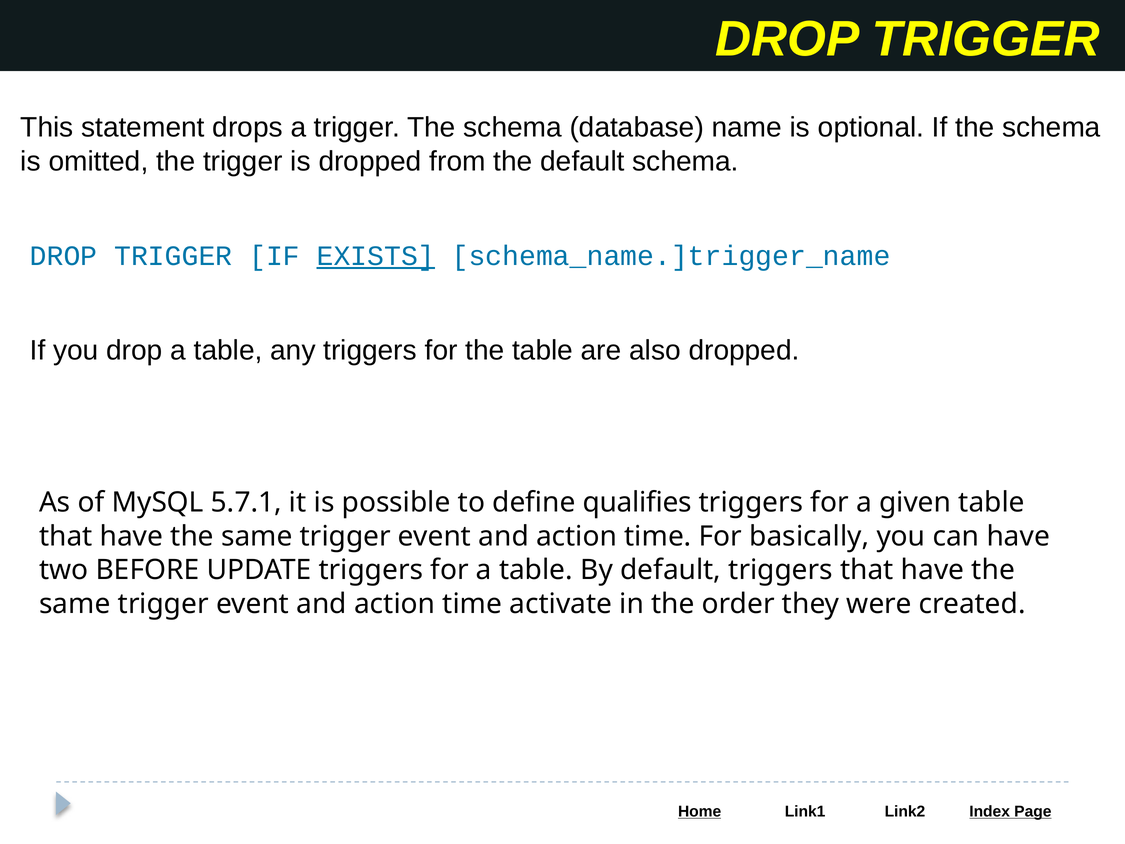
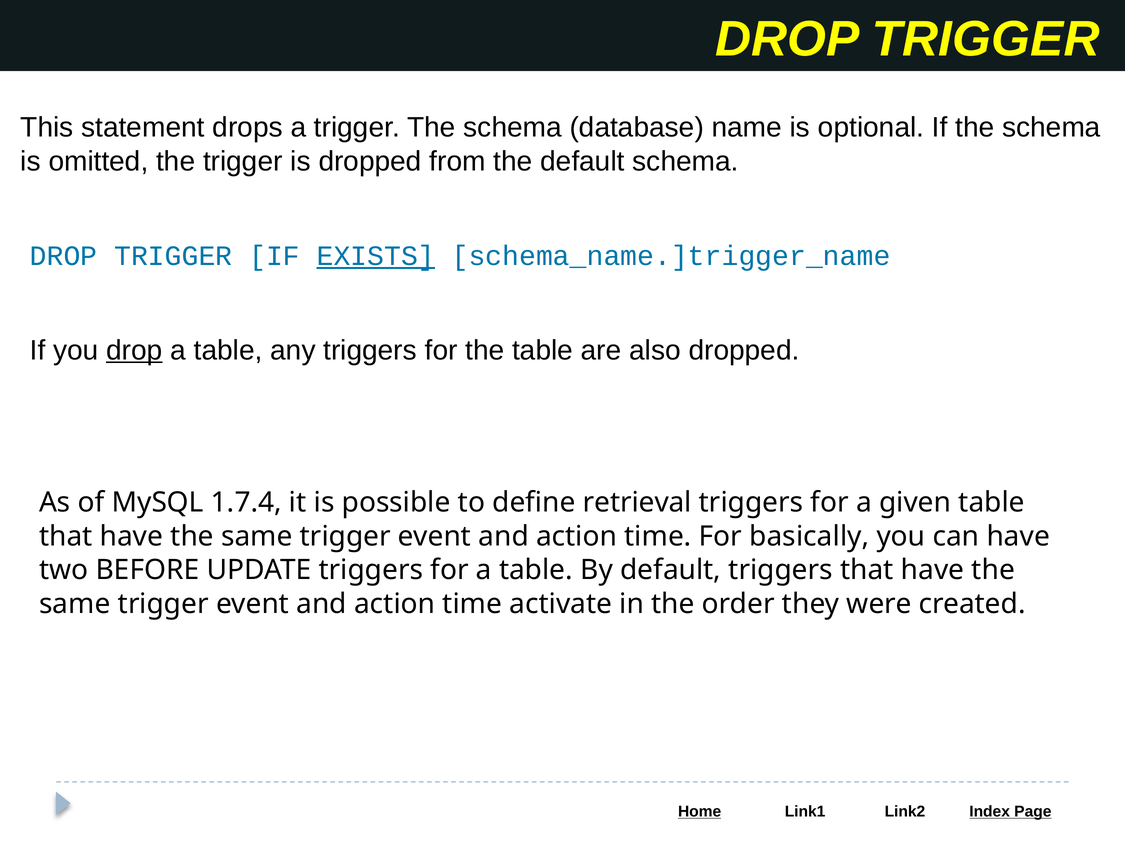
drop underline: none -> present (134, 350)
5.7.1: 5.7.1 -> 1.7.4 (246, 502)
qualifies: qualifies -> retrieval (637, 502)
